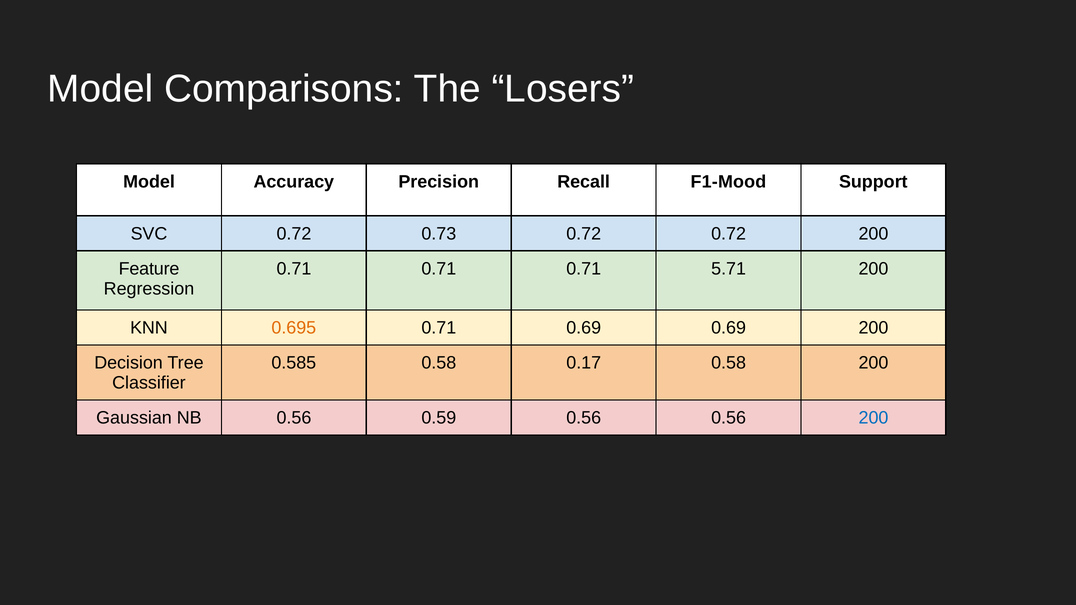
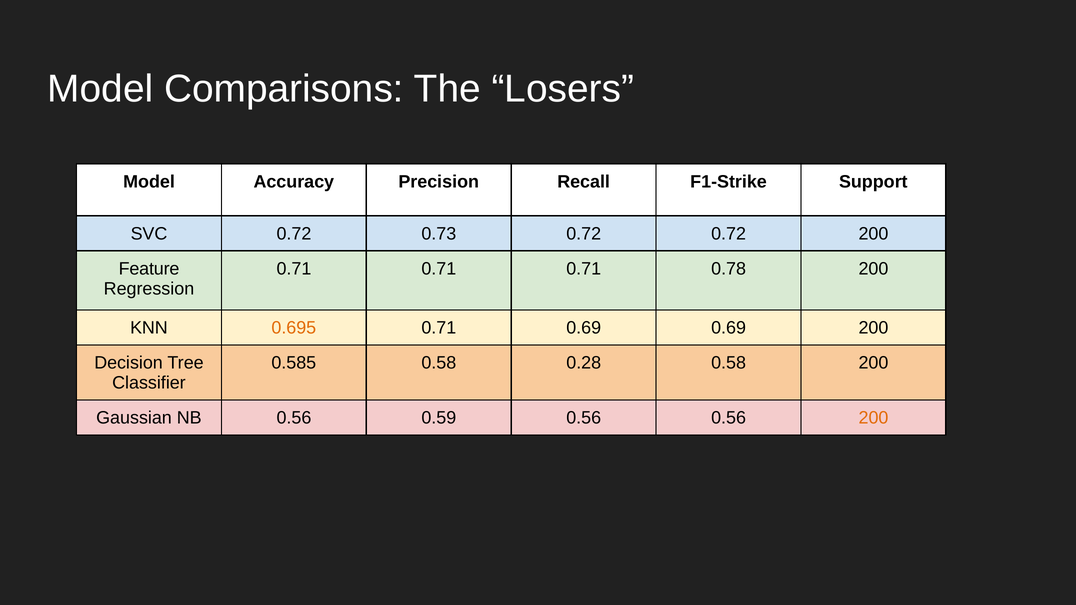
F1-Mood: F1-Mood -> F1-Strike (729, 182)
5.71: 5.71 -> 0.78 (729, 269)
0.17: 0.17 -> 0.28 (584, 363)
200 colour: blue -> orange (873, 418)
